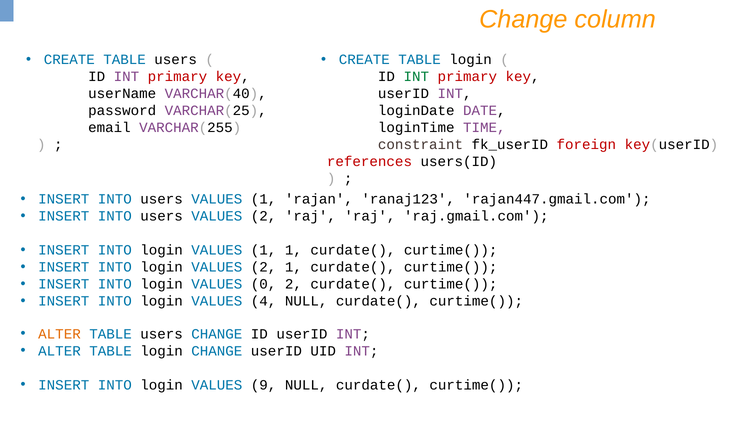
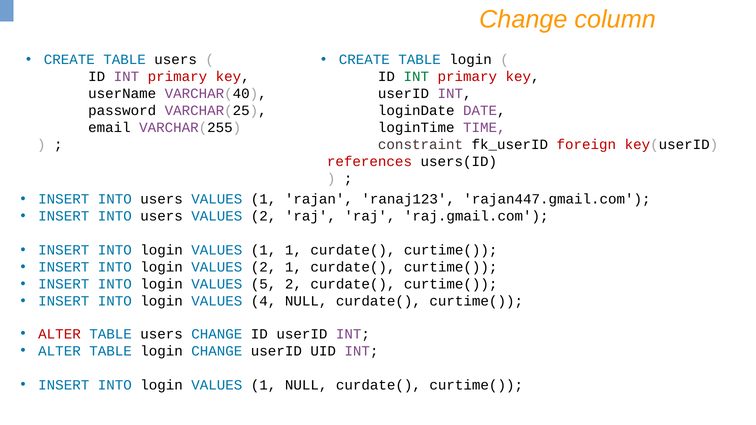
0: 0 -> 5 (264, 284)
ALTER colour: orange -> red (60, 334)
9: 9 -> 1 (264, 385)
